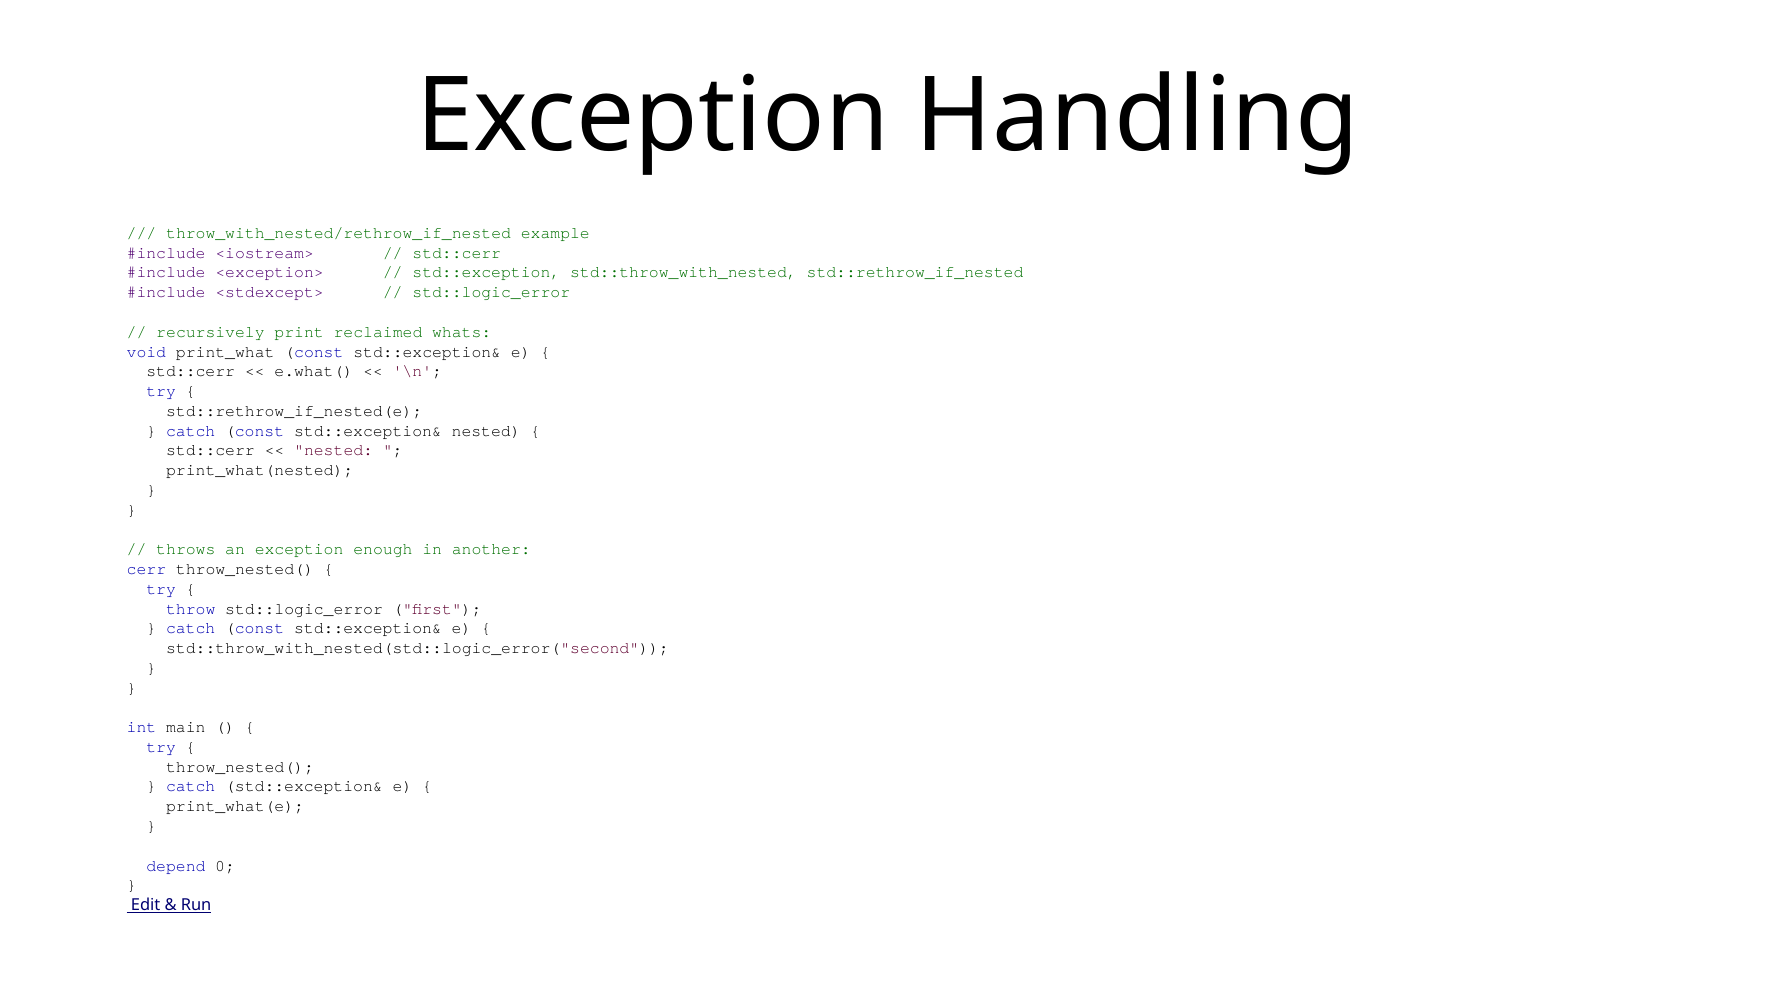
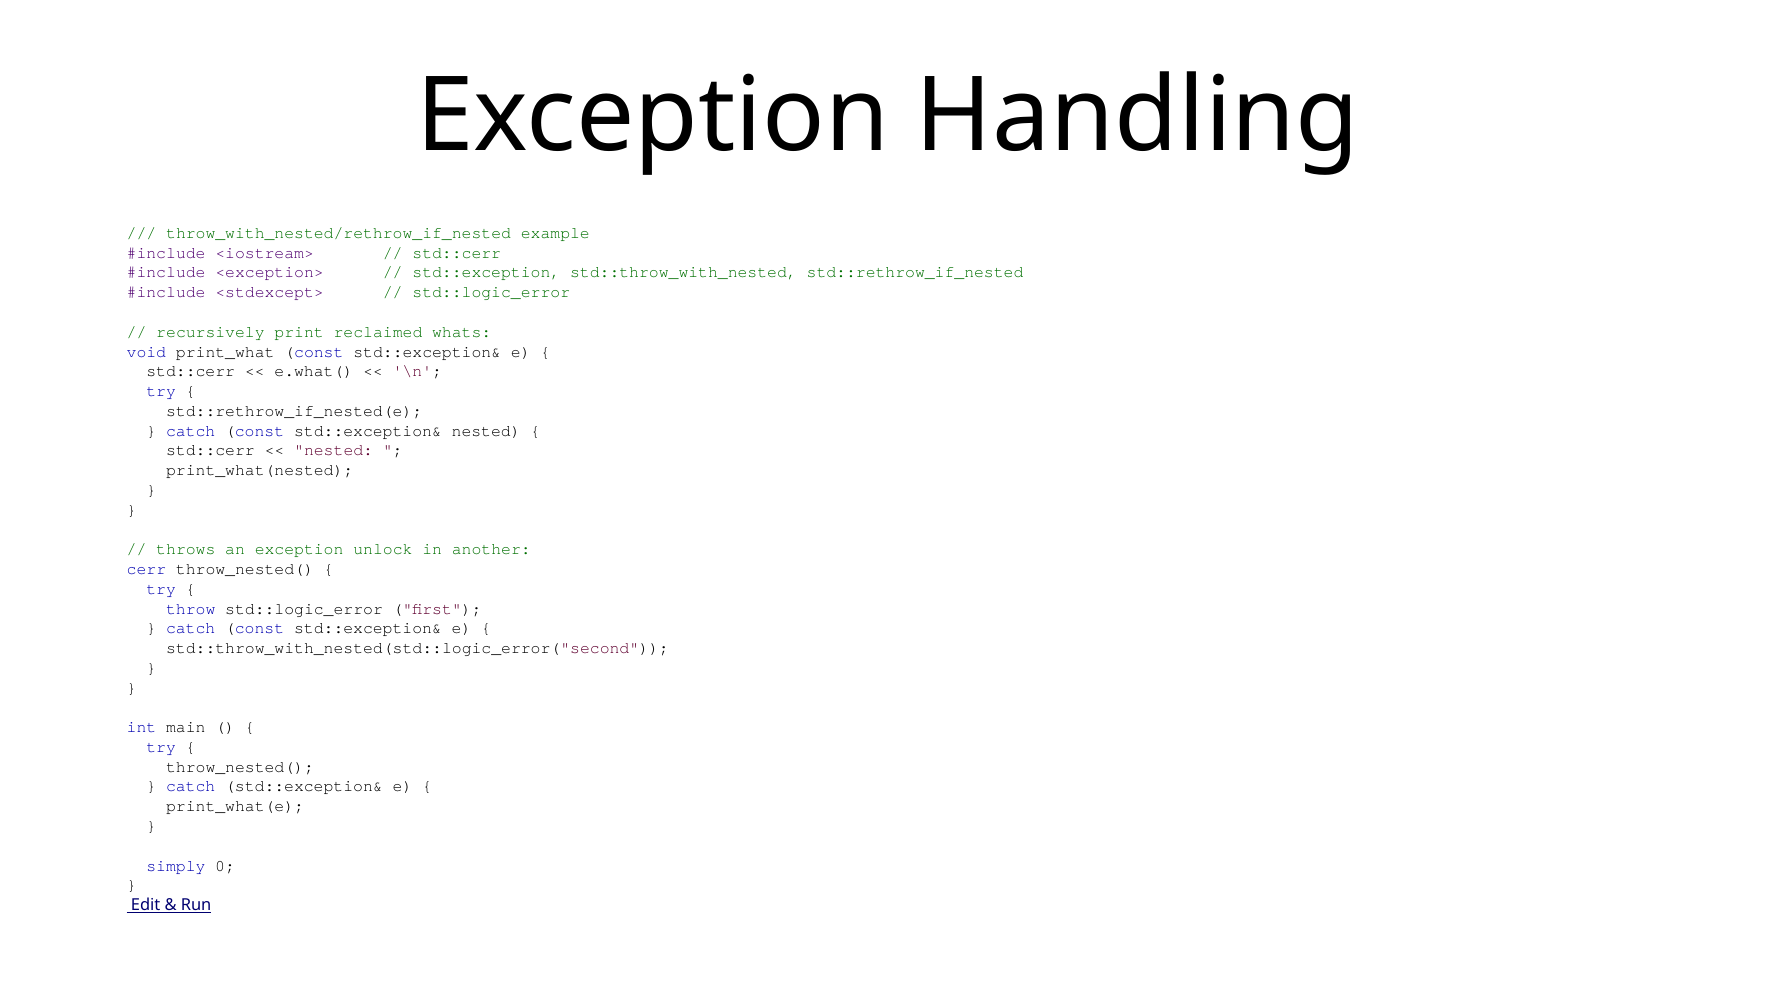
enough: enough -> unlock (383, 549)
depend: depend -> simply (176, 866)
